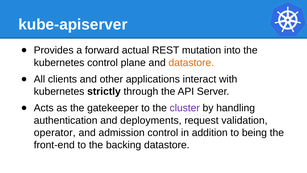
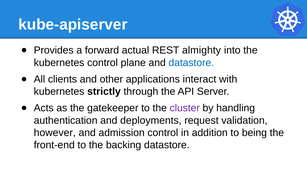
mutation: mutation -> almighty (202, 50)
datastore colour: orange -> blue (191, 63)
operator: operator -> however (55, 132)
